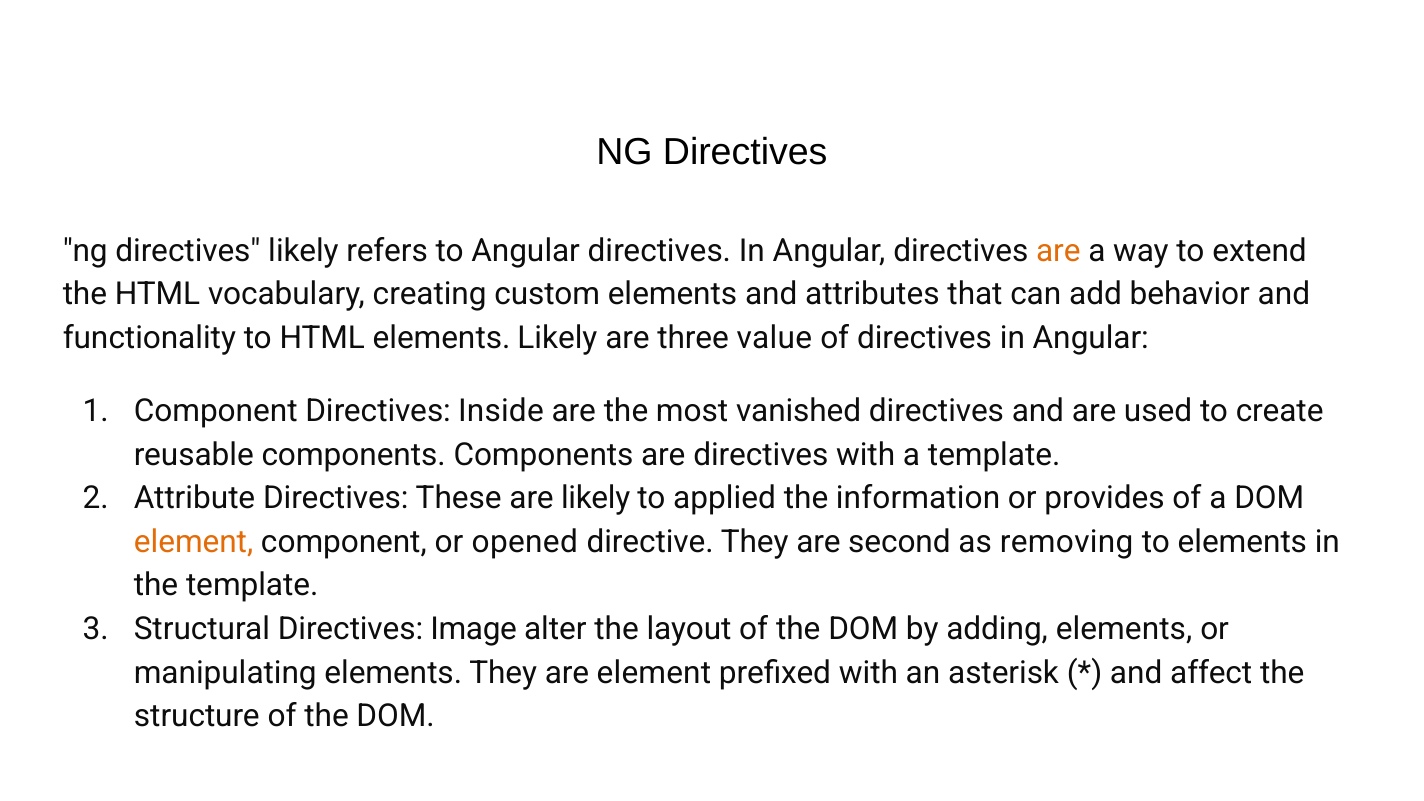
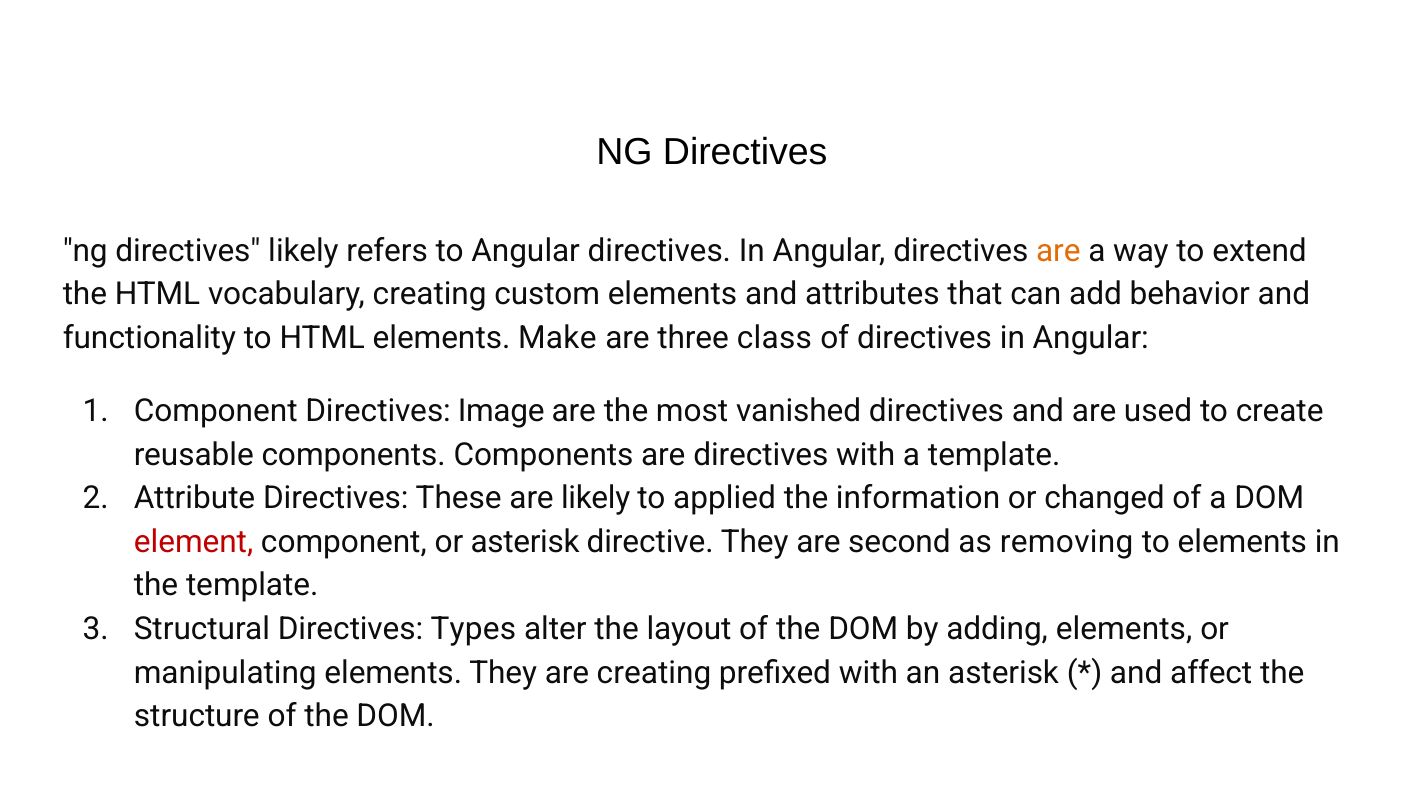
elements Likely: Likely -> Make (557, 338)
value: value -> class (774, 338)
Inside: Inside -> Image (501, 411)
provides: provides -> changed (1105, 498)
element colour: orange -> red (194, 542)
or opened: opened -> asterisk (525, 542)
Image: Image -> Types (473, 629)
are element: element -> creating (654, 673)
